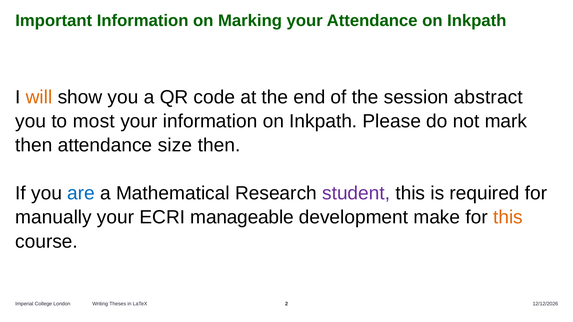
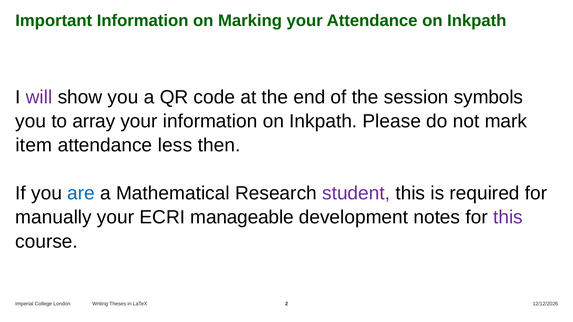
will colour: orange -> purple (39, 97)
abstract: abstract -> symbols (488, 97)
most: most -> array (94, 121)
then: then -> item (34, 145)
size: size -> less (175, 145)
make: make -> notes (437, 218)
this colour: orange -> purple (508, 218)
